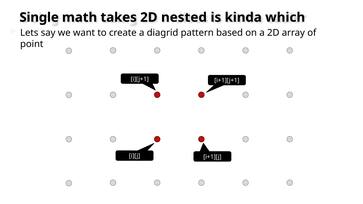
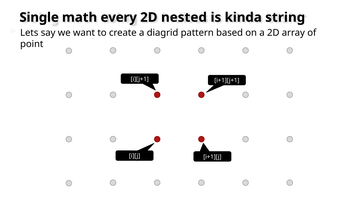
takes: takes -> every (119, 17)
which: which -> string (285, 17)
